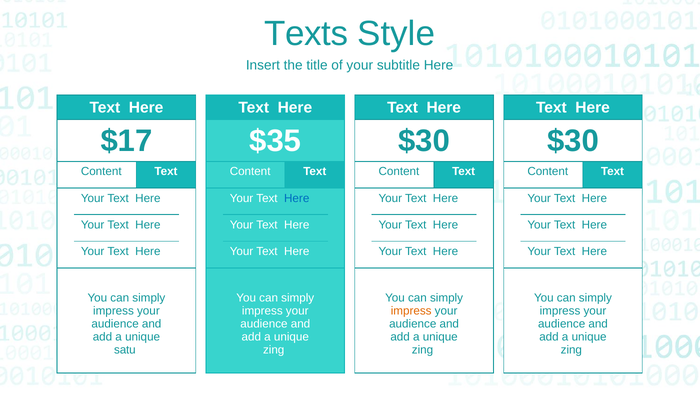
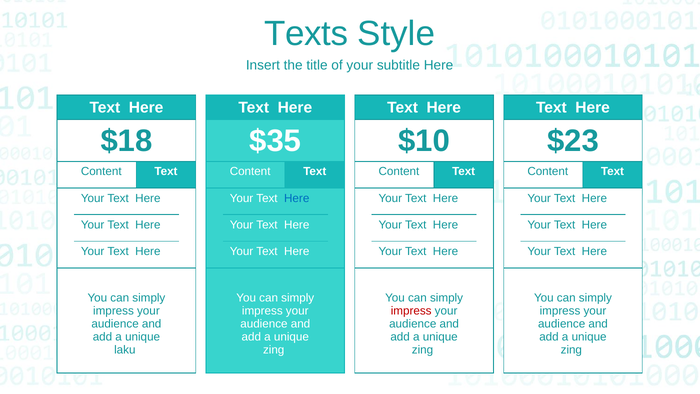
$17: $17 -> $18 (126, 141)
$30: $30 -> $10 (424, 141)
$30: $30 -> $23 (573, 141)
impress colour: orange -> red (411, 311)
satu: satu -> laku (125, 350)
